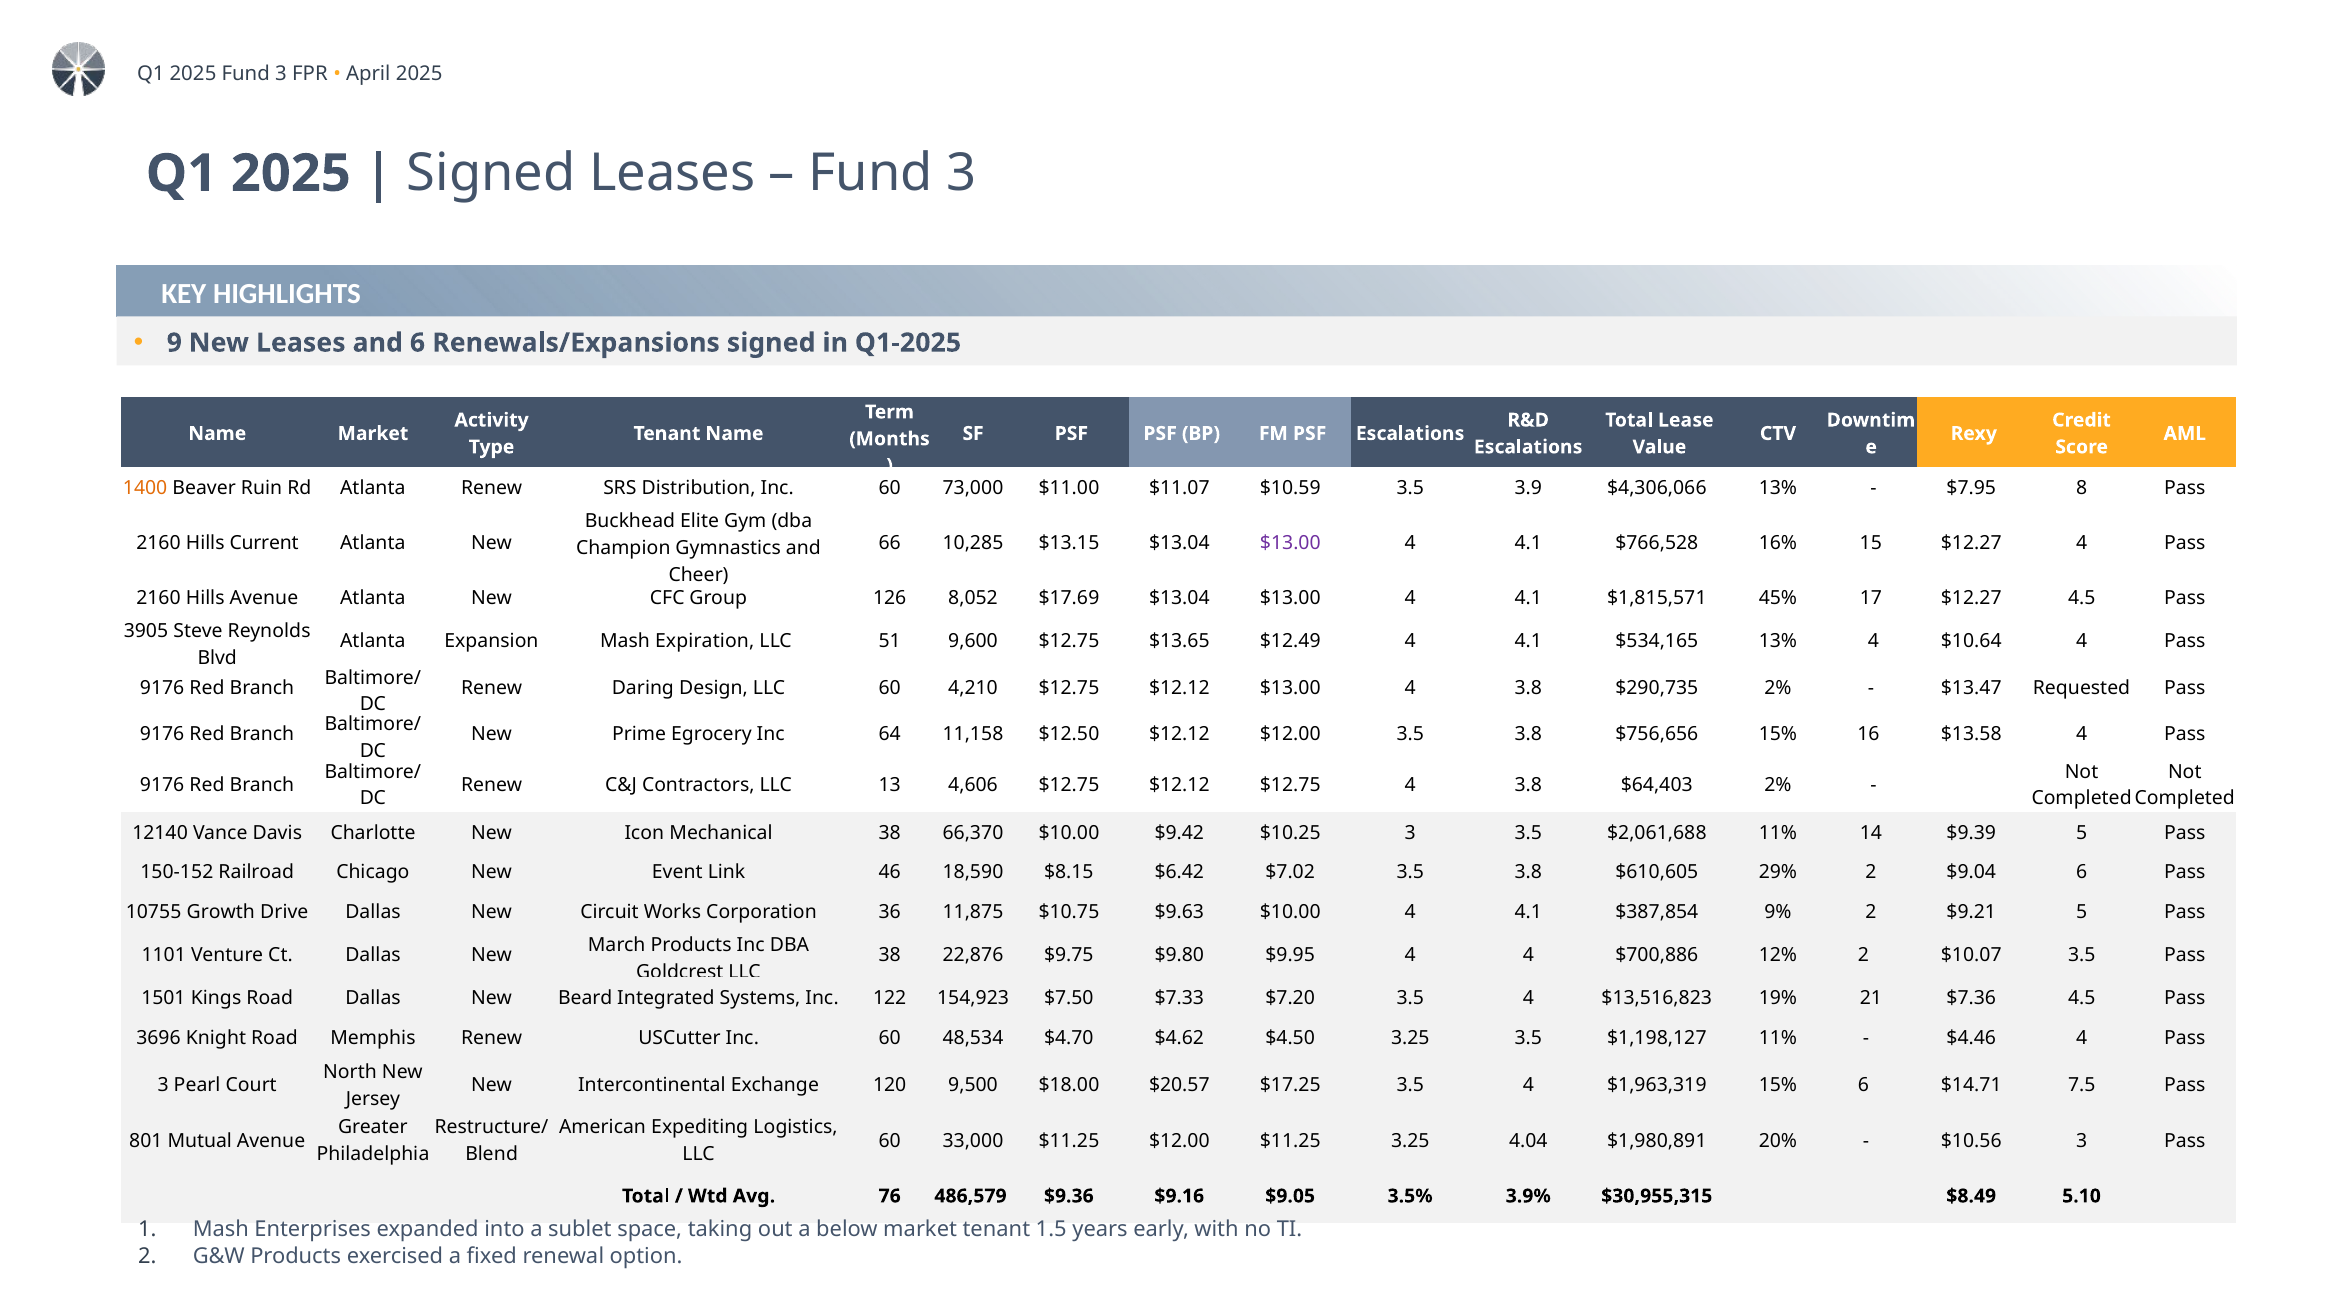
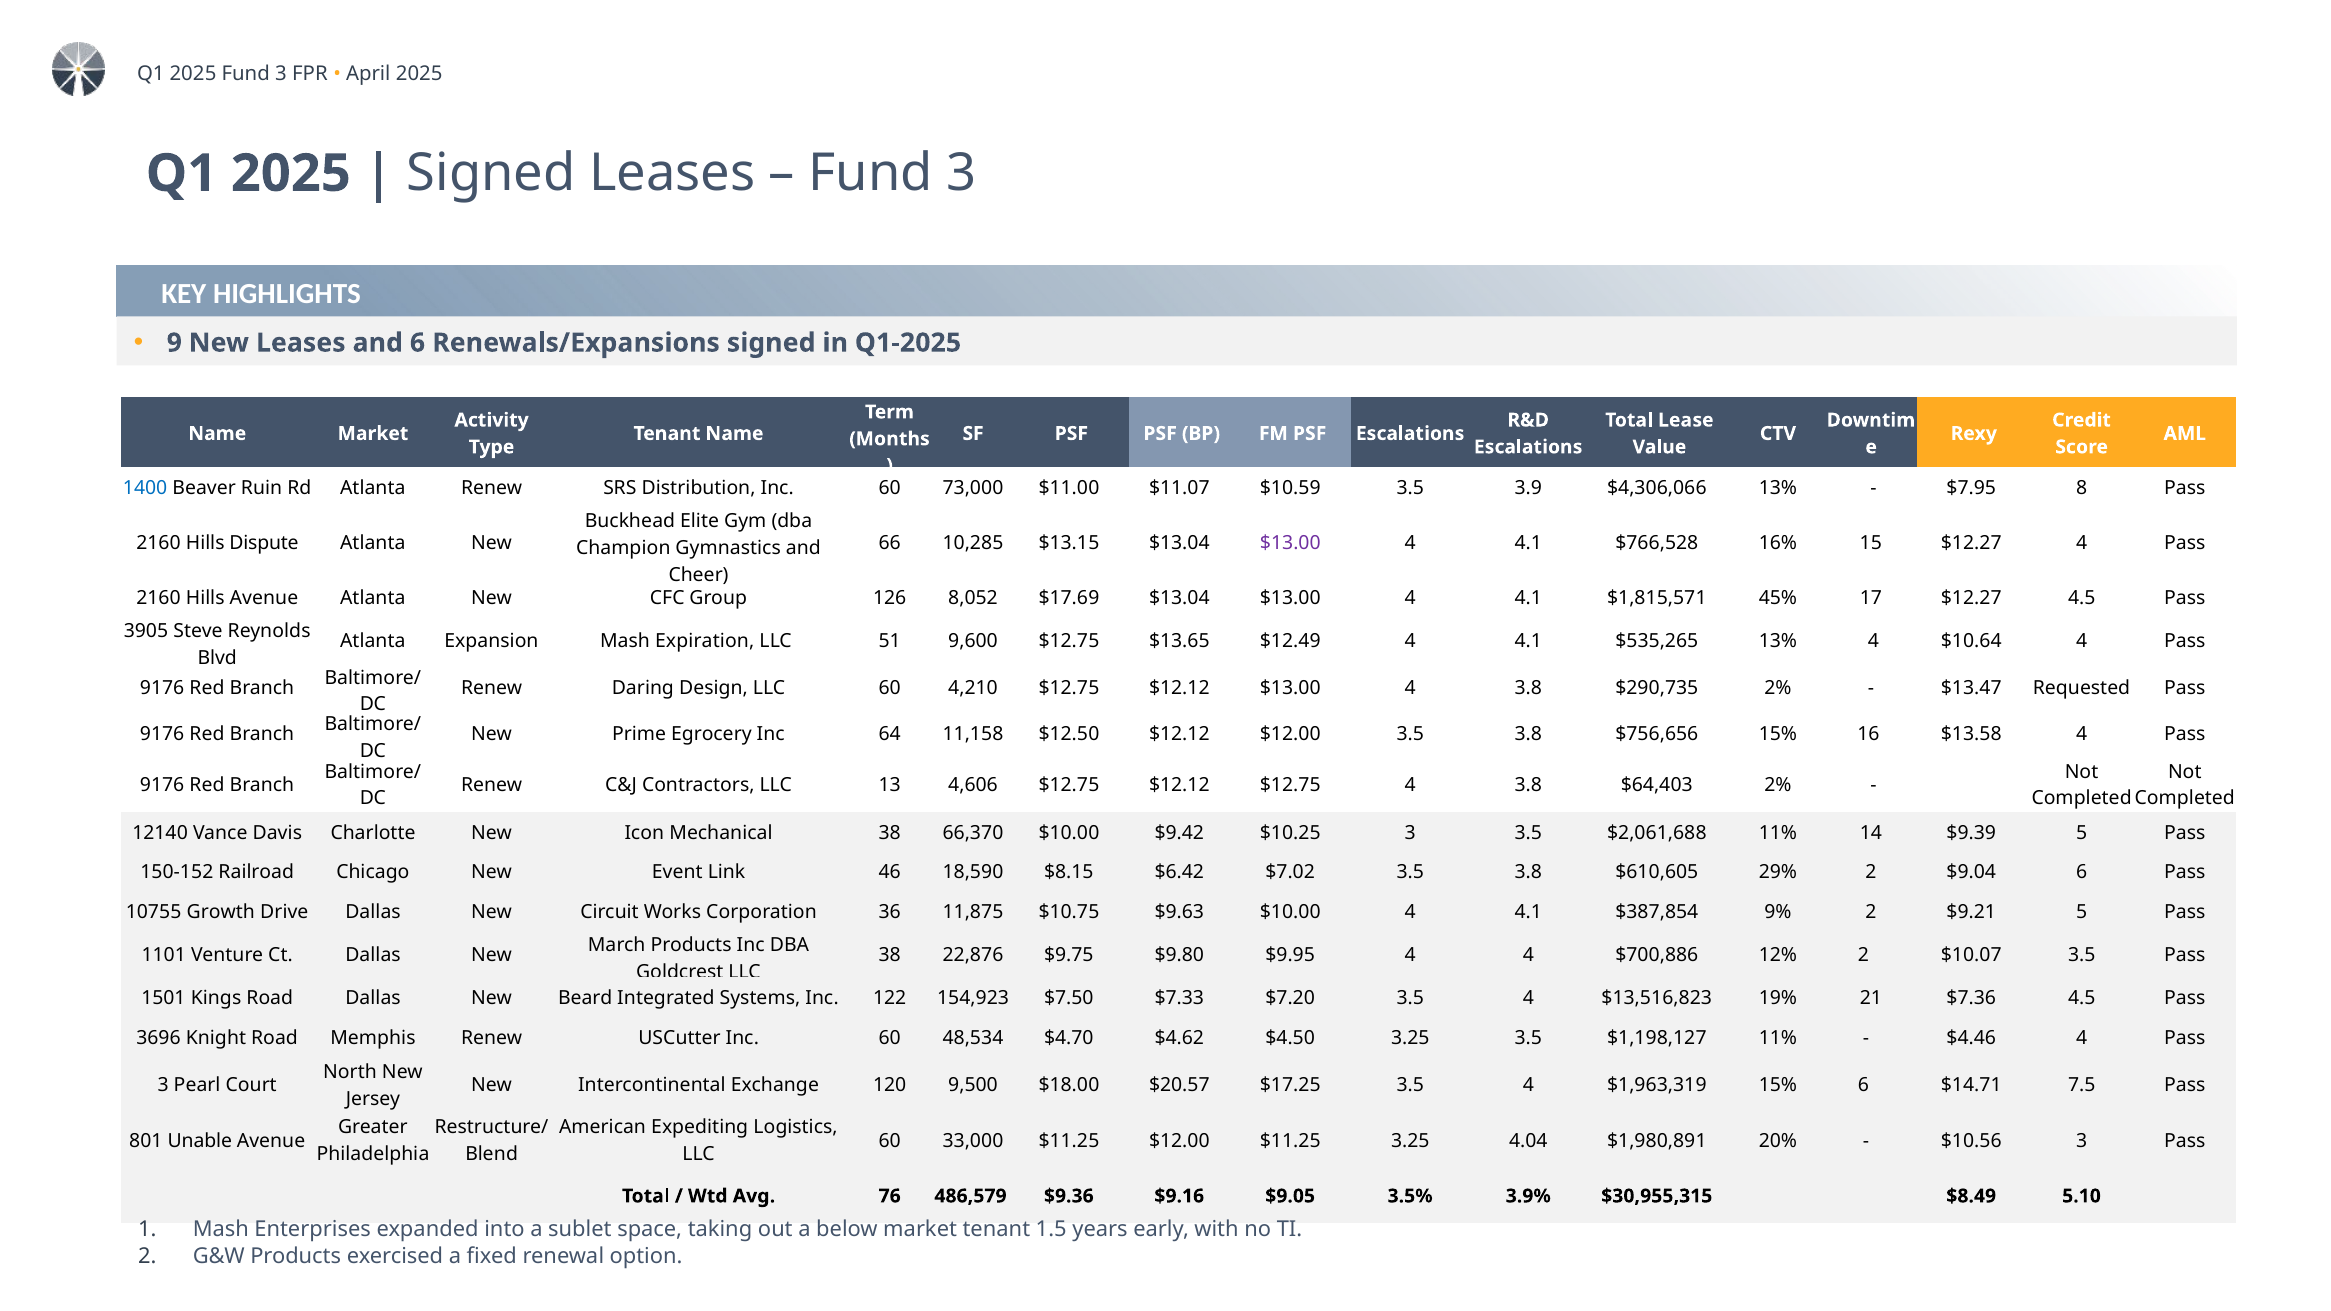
1400 colour: orange -> blue (145, 488)
Current: Current -> Dispute (264, 543)
$534,165: $534,165 -> $535,265 (1657, 641)
Mutual: Mutual -> Unable (200, 1141)
